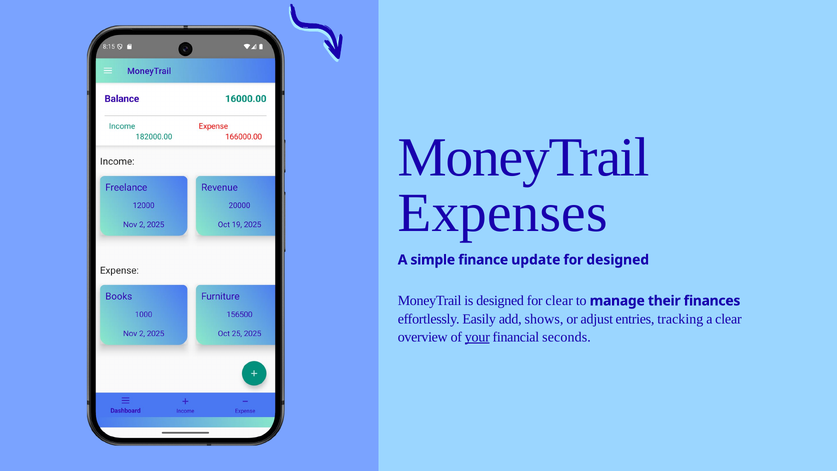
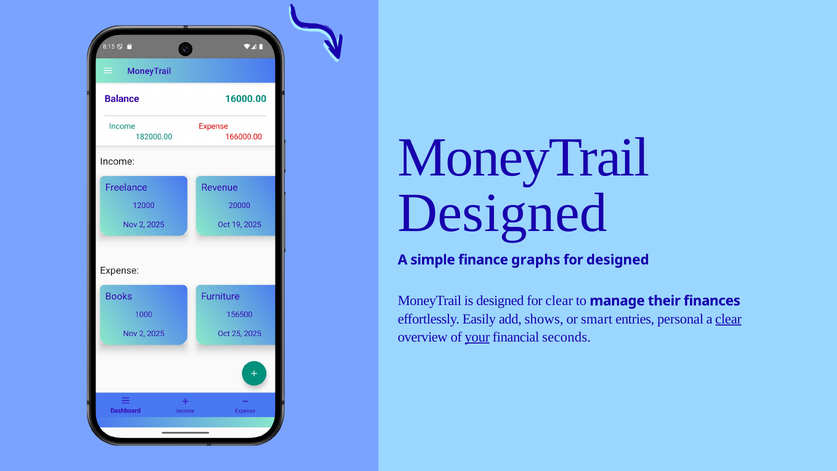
Expenses: Expenses -> Designed (503, 213)
update: update -> graphs (536, 260)
adjust: adjust -> smart (597, 319)
tracking: tracking -> personal (680, 319)
clear underline: none -> present (728, 319)
